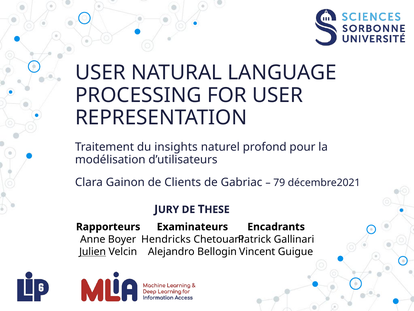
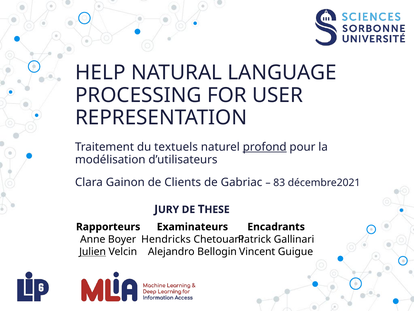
USER: USER -> HELP (100, 73)
insights: insights -> textuels (176, 147)
profond underline: none -> present (265, 147)
79: 79 -> 83 (279, 183)
